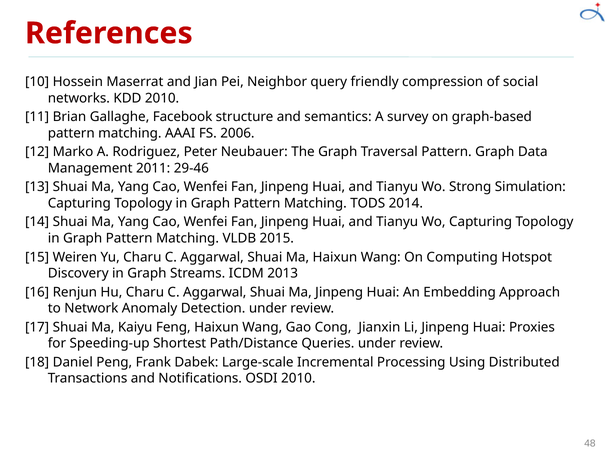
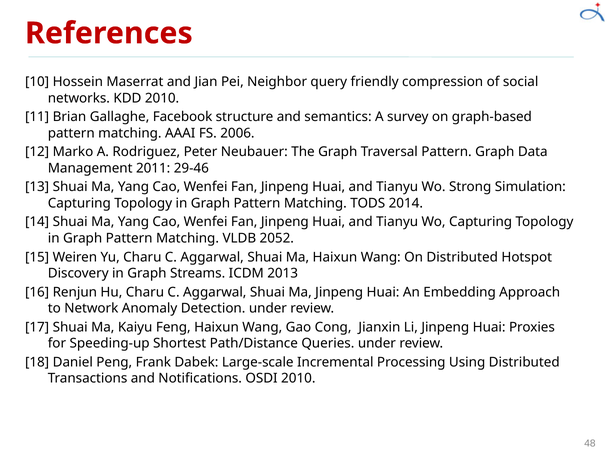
2015: 2015 -> 2052 (277, 238)
On Computing: Computing -> Distributed (462, 257)
